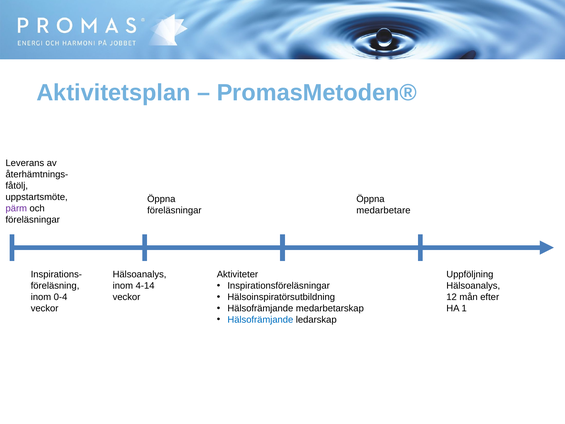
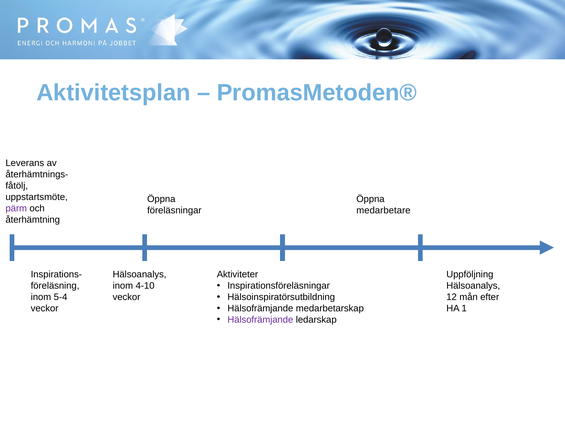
föreläsningar: föreläsningar -> återhämtning (33, 220)
4-14: 4-14 -> 4-10 (145, 286)
0-4: 0-4 -> 5-4 (61, 297)
Hälsofrämjande colour: blue -> purple (260, 320)
